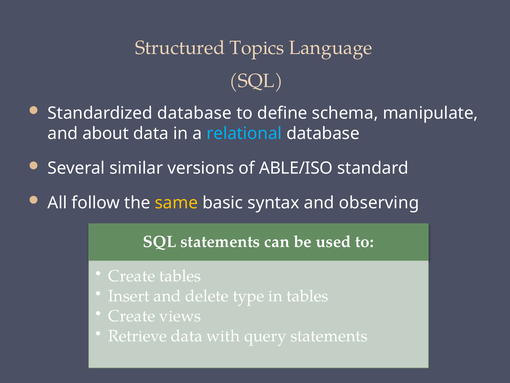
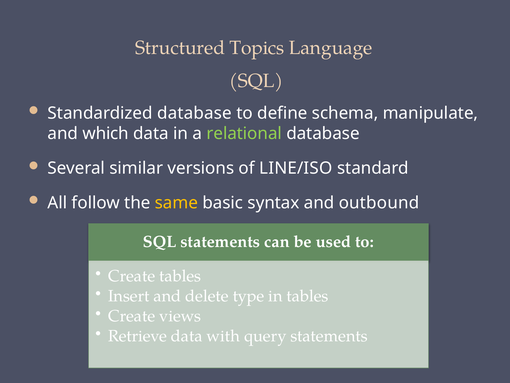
about: about -> which (106, 134)
relational colour: light blue -> light green (244, 134)
ABLE/ISO: ABLE/ISO -> LINE/ISO (296, 168)
observing: observing -> outbound (379, 203)
